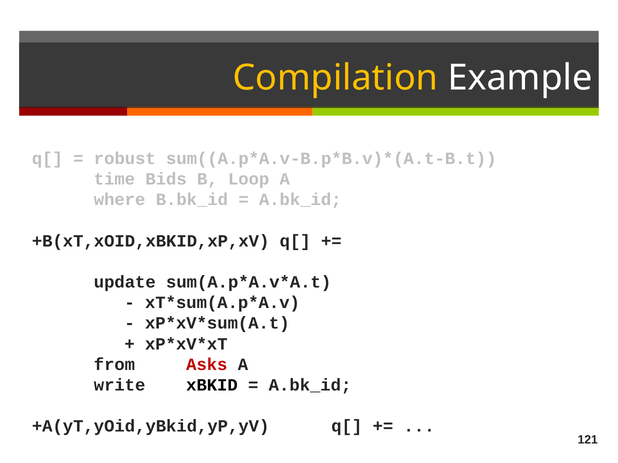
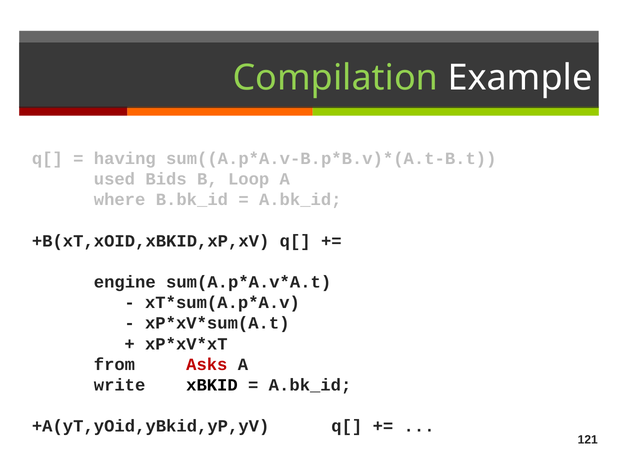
Compilation colour: yellow -> light green (335, 78)
robust: robust -> having (125, 159)
time: time -> used (114, 179)
update: update -> engine (125, 282)
